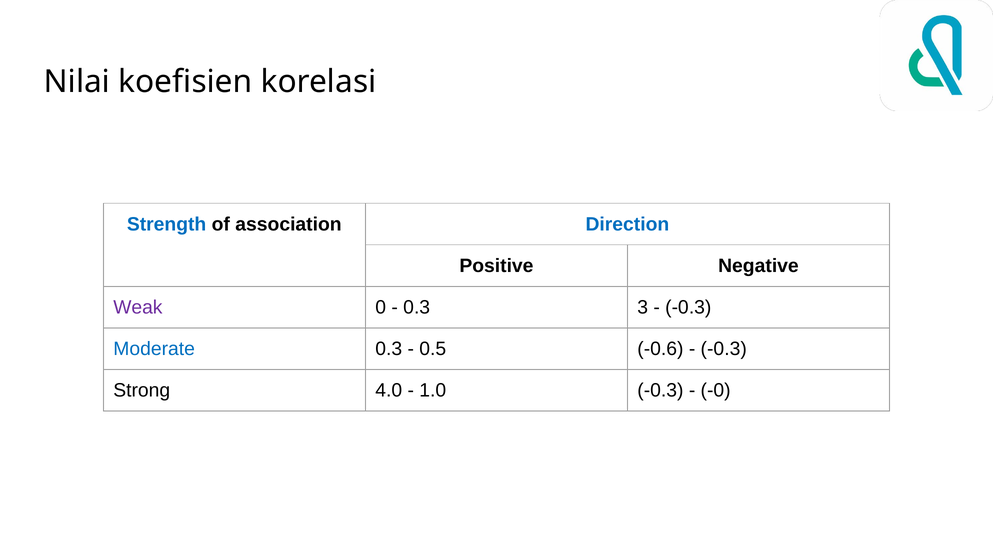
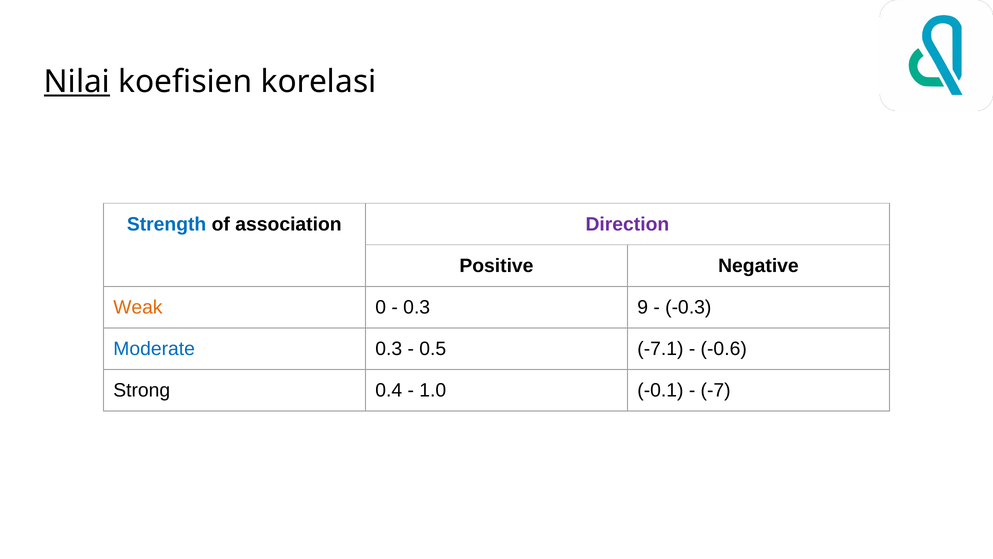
Nilai underline: none -> present (77, 82)
Direction colour: blue -> purple (627, 224)
Weak colour: purple -> orange (138, 307)
3: 3 -> 9 (643, 307)
-0.6: -0.6 -> -7.1 (660, 349)
-0.3: -0.3 -> -0.6 (724, 349)
4.0: 4.0 -> 0.4 (389, 390)
1.0 -0.3: -0.3 -> -0.1 (660, 390)
-0: -0 -> -7 (716, 390)
